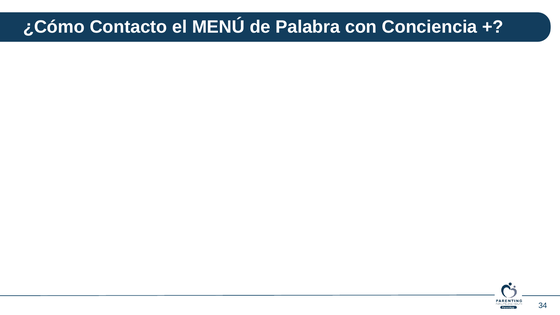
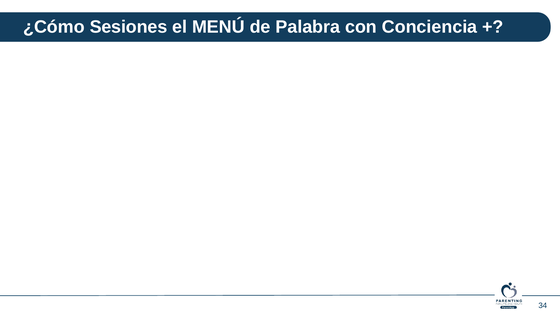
Contacto: Contacto -> Sesiones (128, 27)
